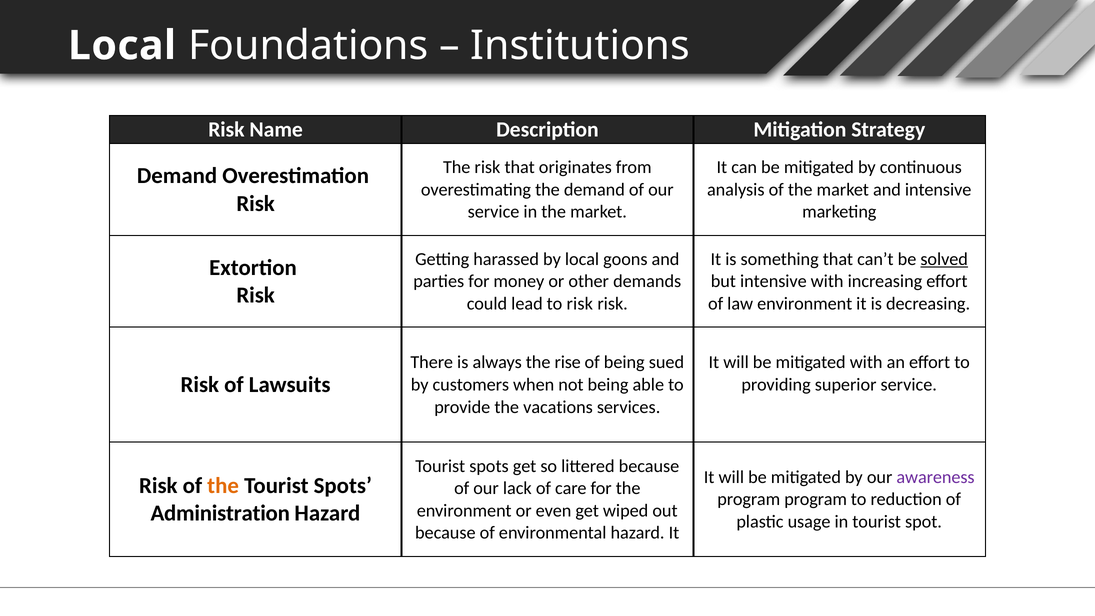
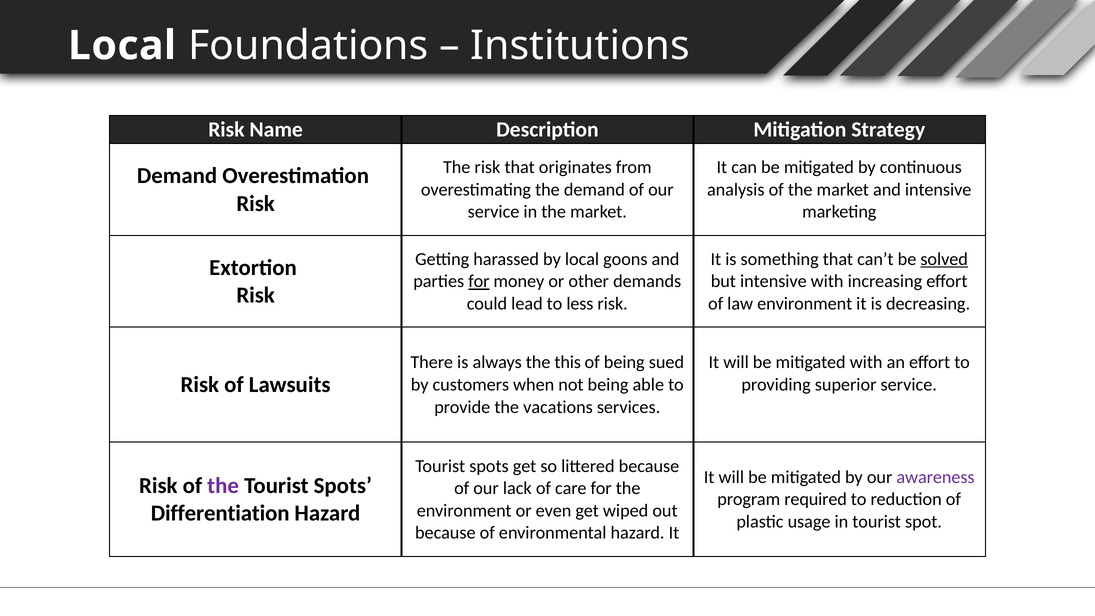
for underline: none -> present (479, 281)
to risk: risk -> less (580, 304)
rise: rise -> this (568, 362)
the colour: orange -> purple (223, 485)
program program: program -> required (816, 499)
Administration: Administration -> Differentiation (220, 513)
